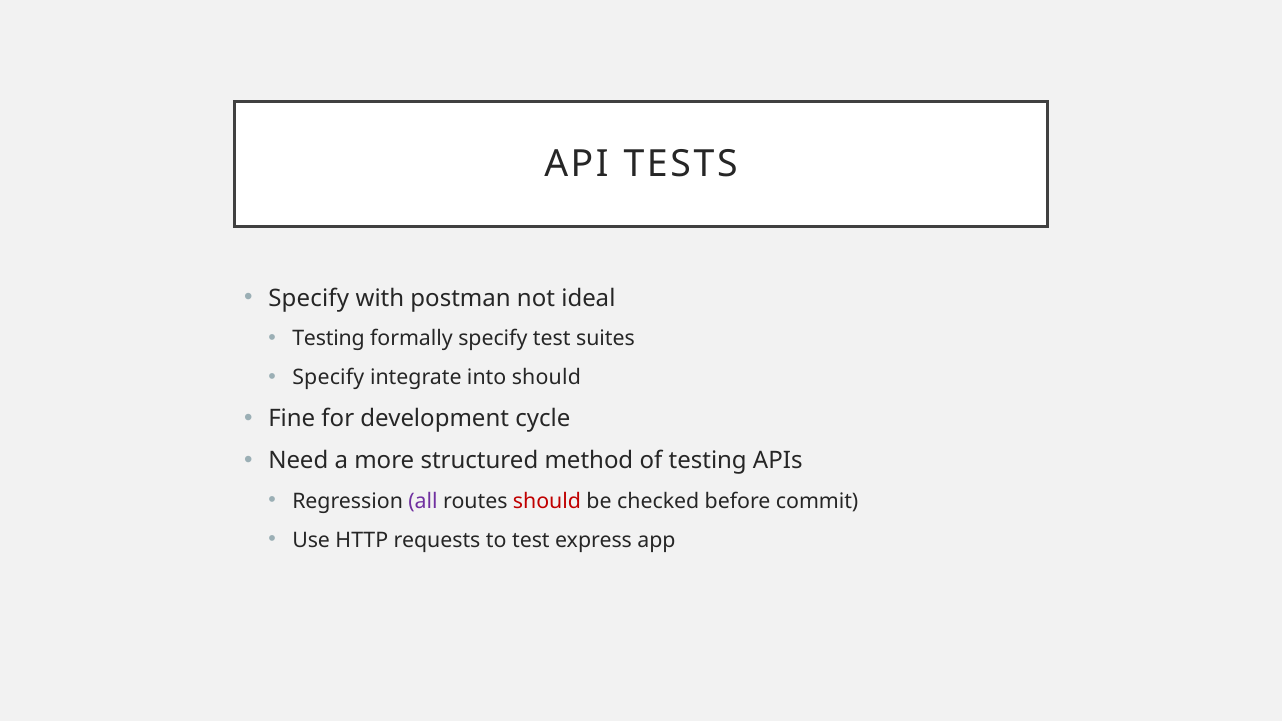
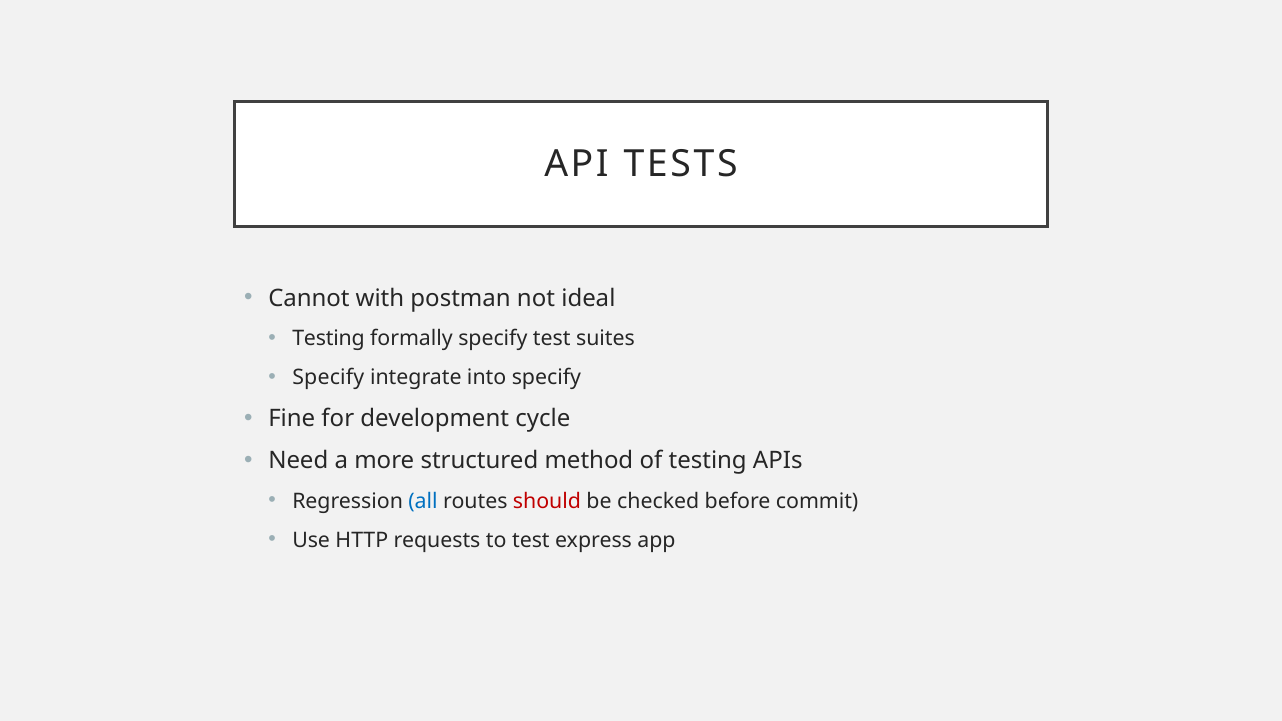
Specify: Specify -> Cannot (309, 298)
into should: should -> specify (546, 378)
all colour: purple -> blue (423, 501)
